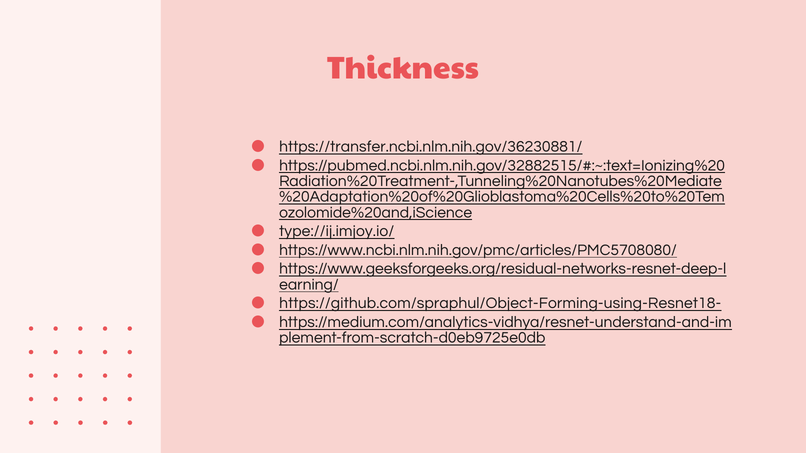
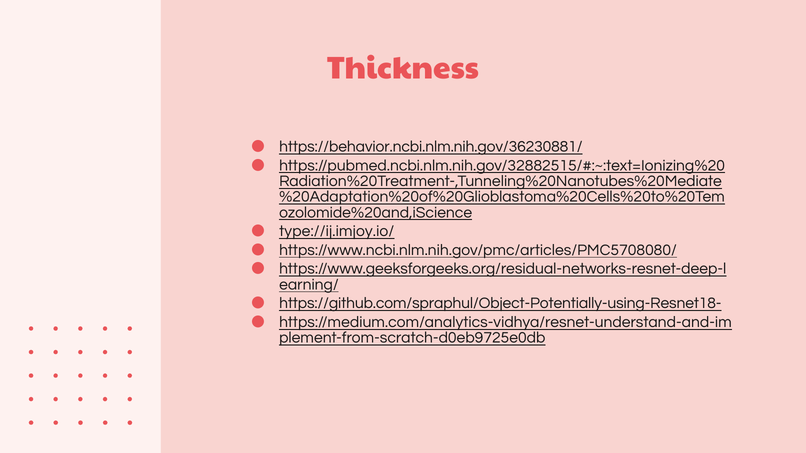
https://transfer.ncbi.nlm.nih.gov/36230881/: https://transfer.ncbi.nlm.nih.gov/36230881/ -> https://behavior.ncbi.nlm.nih.gov/36230881/ (431, 147)
https://github.com/spraphul/Object-Forming-using-Resnet18-: https://github.com/spraphul/Object-Forming-using-Resnet18- -> https://github.com/spraphul/Object-Potentially-using-Resnet18- (500, 303)
